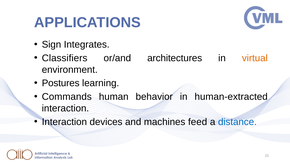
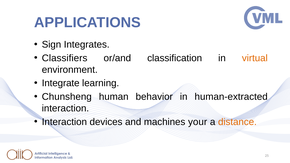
architectures: architectures -> classification (175, 58)
Postures: Postures -> Integrate (61, 83)
Commands: Commands -> Chunsheng (67, 97)
feed: feed -> your (198, 122)
distance colour: blue -> orange (237, 122)
